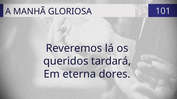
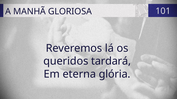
dores: dores -> glória (115, 74)
